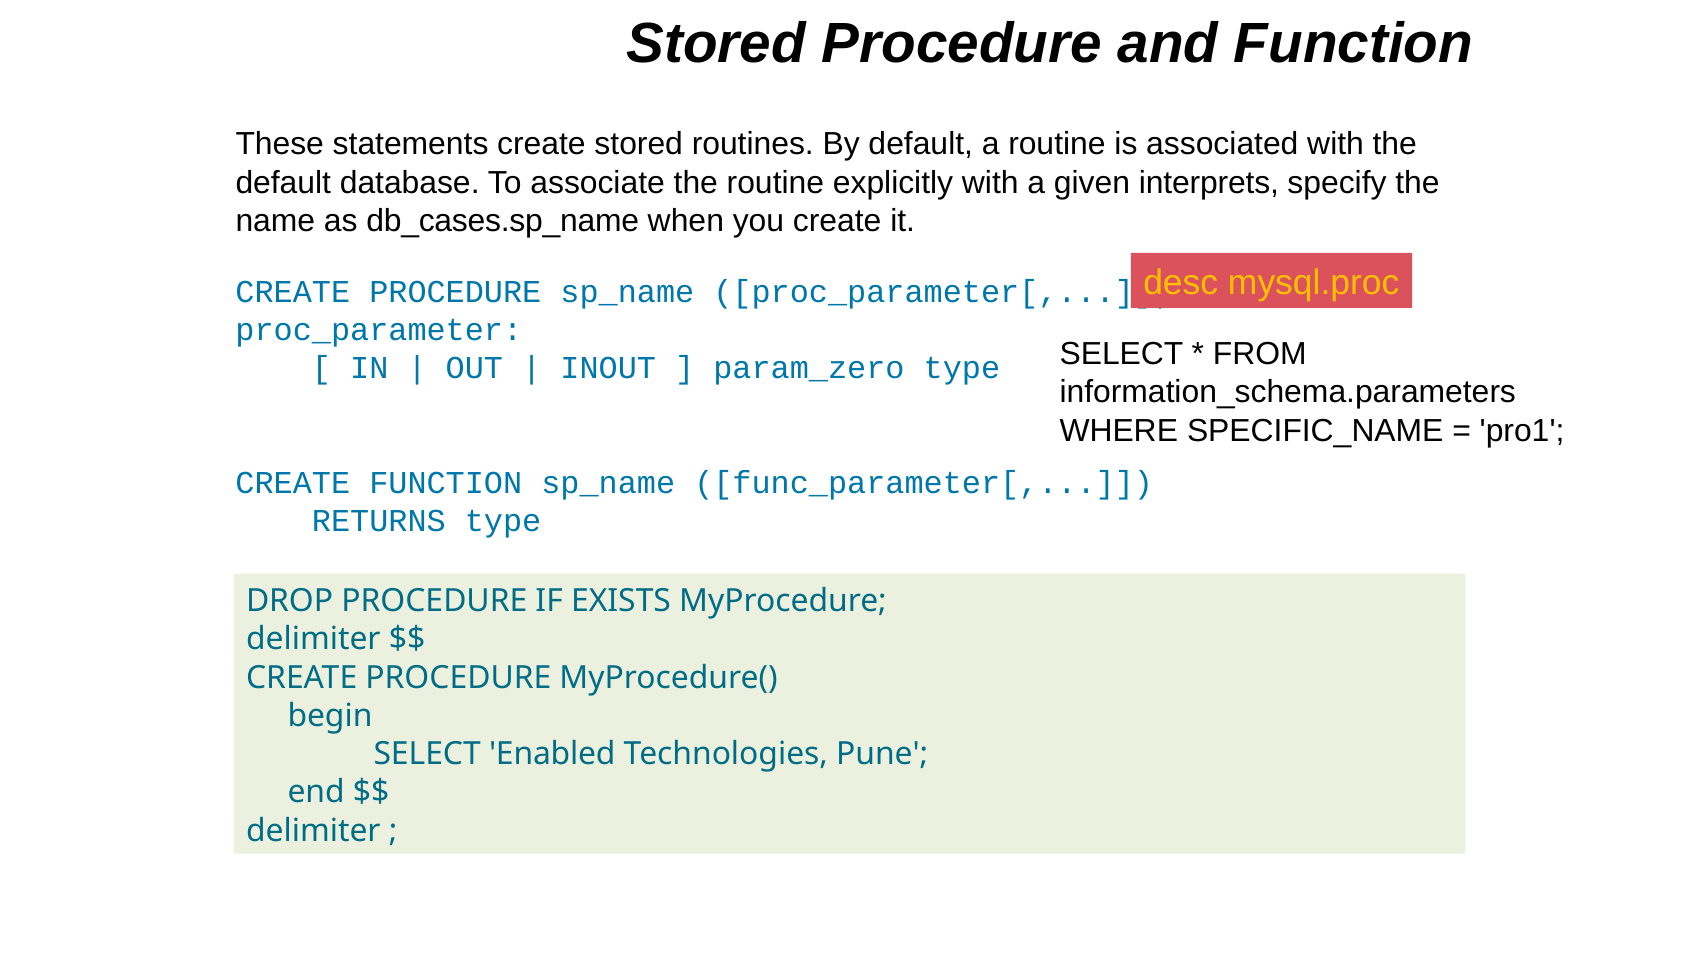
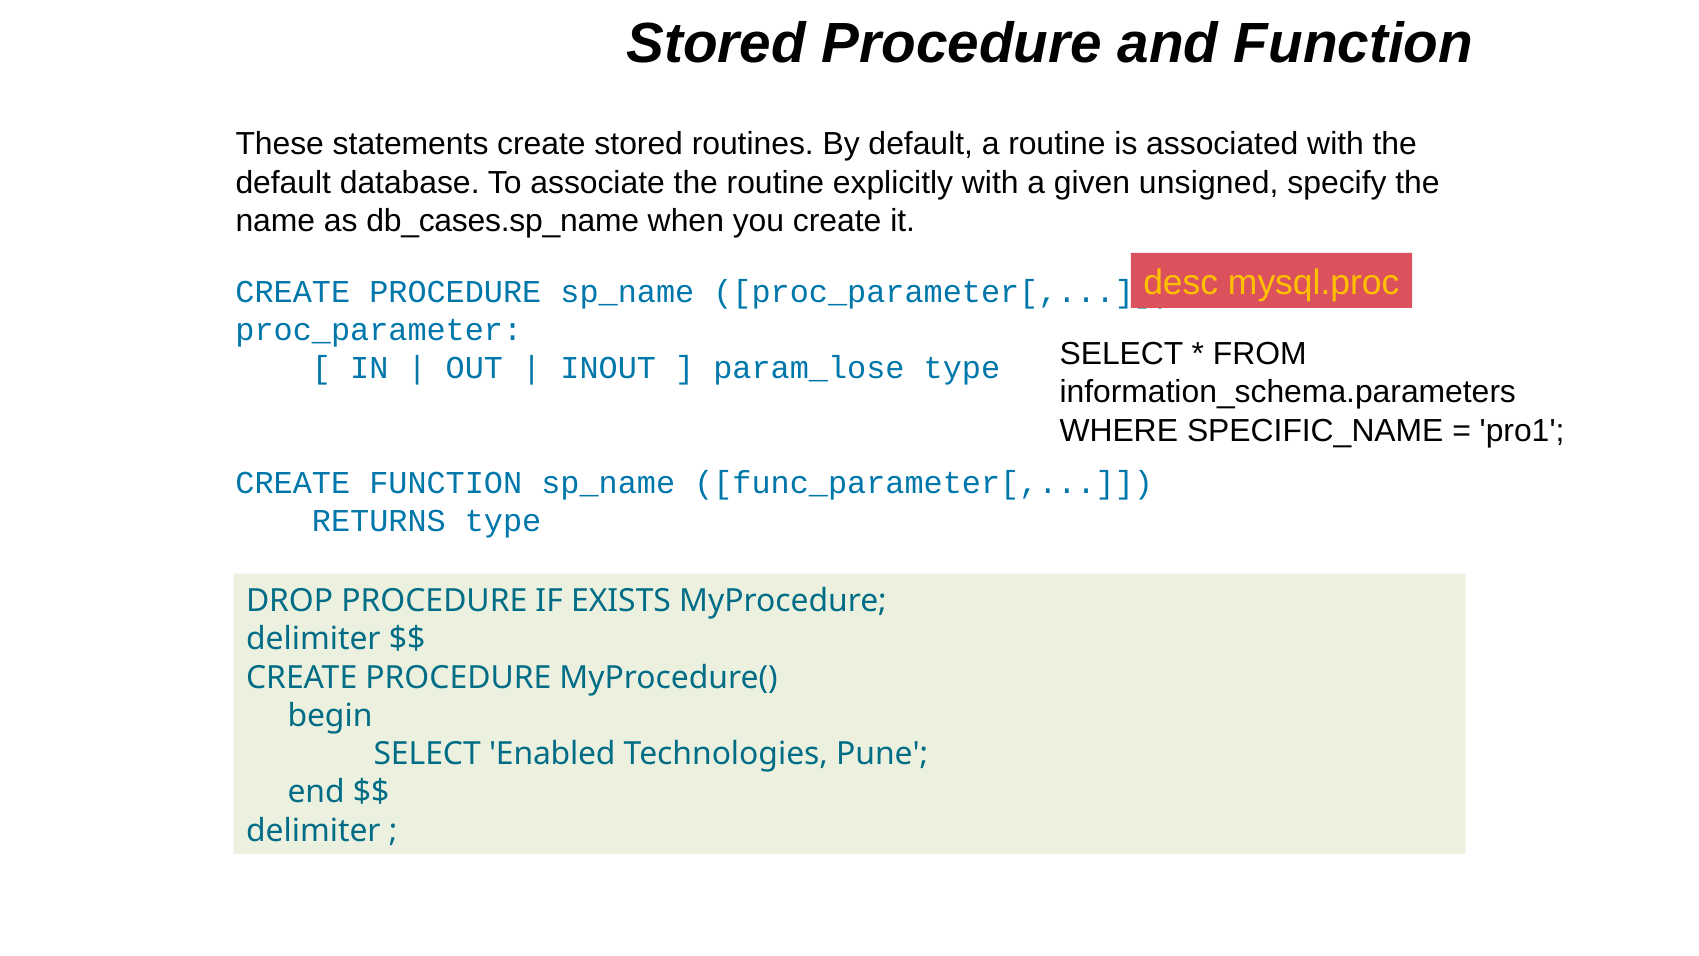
interprets: interprets -> unsigned (1209, 183)
param_zero: param_zero -> param_lose (809, 368)
